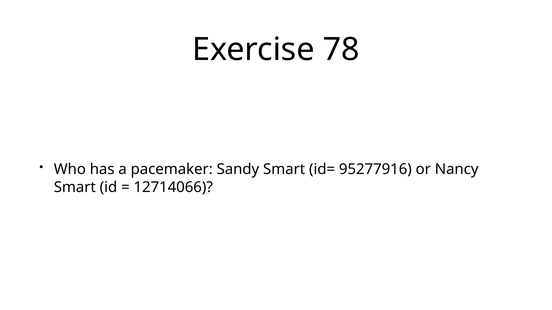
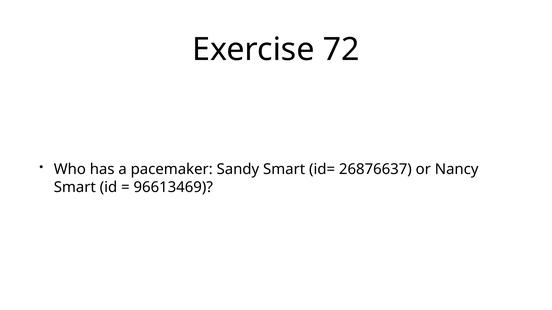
78: 78 -> 72 (341, 50)
95277916: 95277916 -> 26876637 (375, 170)
12714066: 12714066 -> 96613469 (173, 188)
